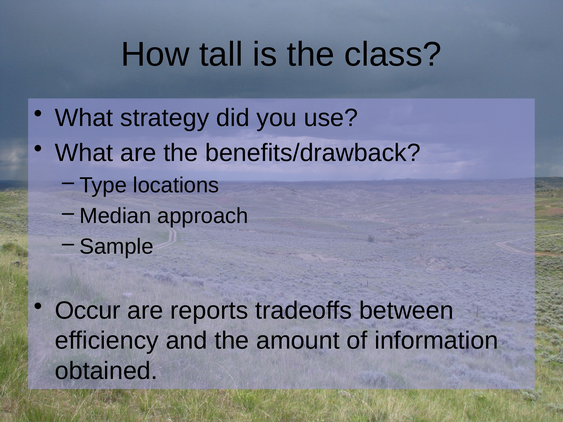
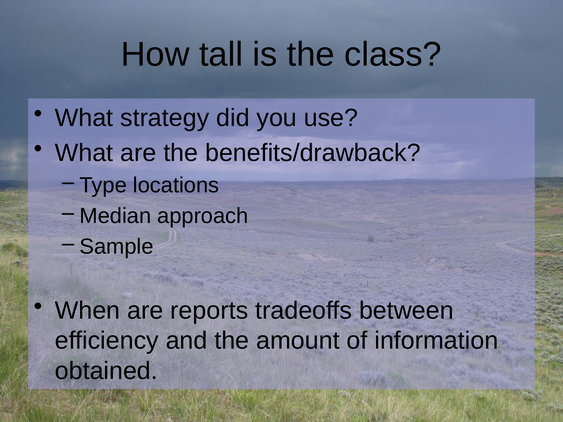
Occur: Occur -> When (88, 311)
